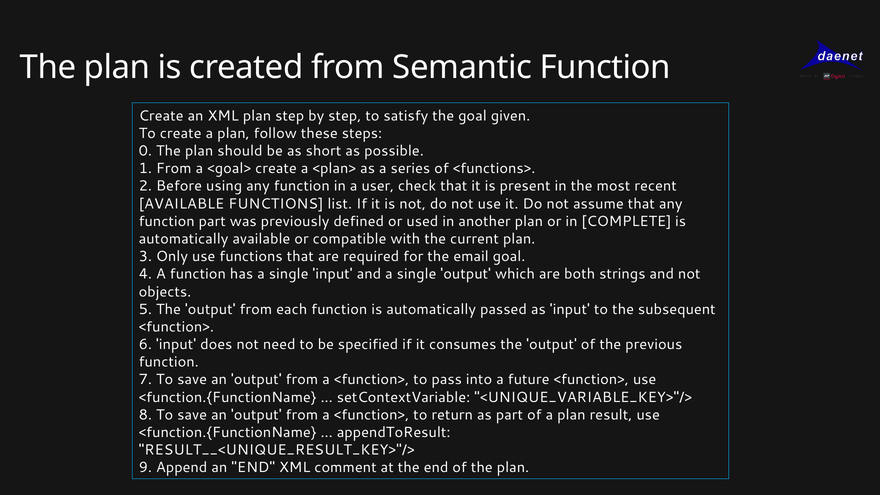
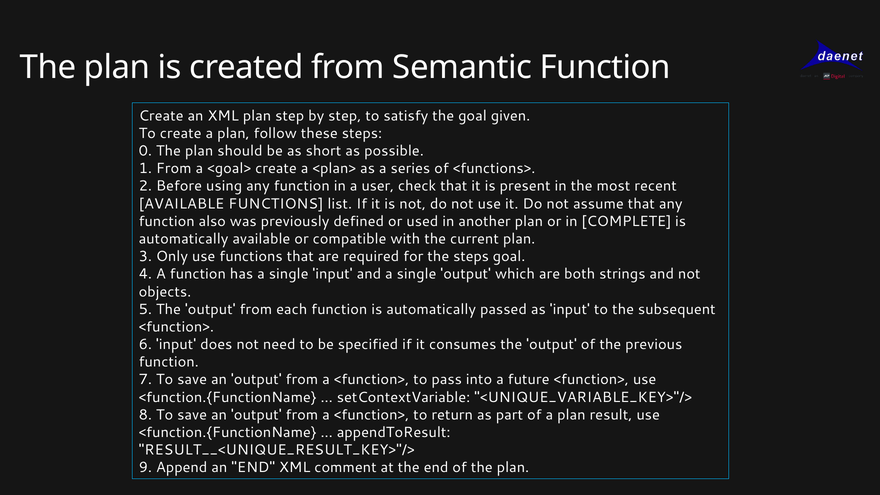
function part: part -> also (212, 221)
the email: email -> steps (471, 257)
